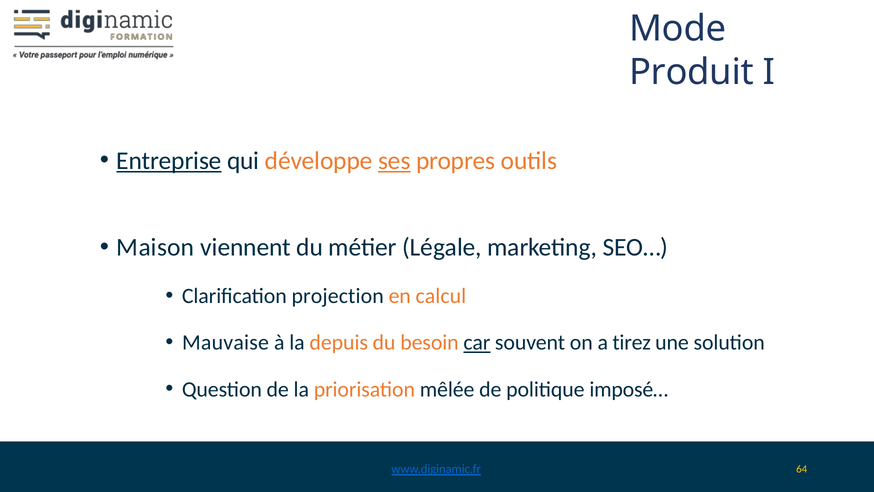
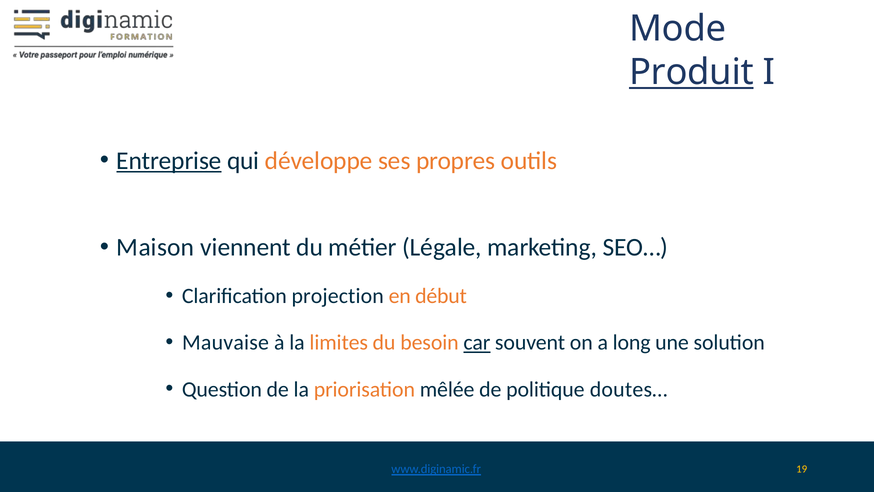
Produit underline: none -> present (691, 72)
ses underline: present -> none (394, 161)
calcul: calcul -> début (441, 296)
depuis: depuis -> limites (339, 342)
tirez: tirez -> long (632, 342)
imposé…: imposé… -> doutes… (629, 389)
64: 64 -> 19 (802, 469)
